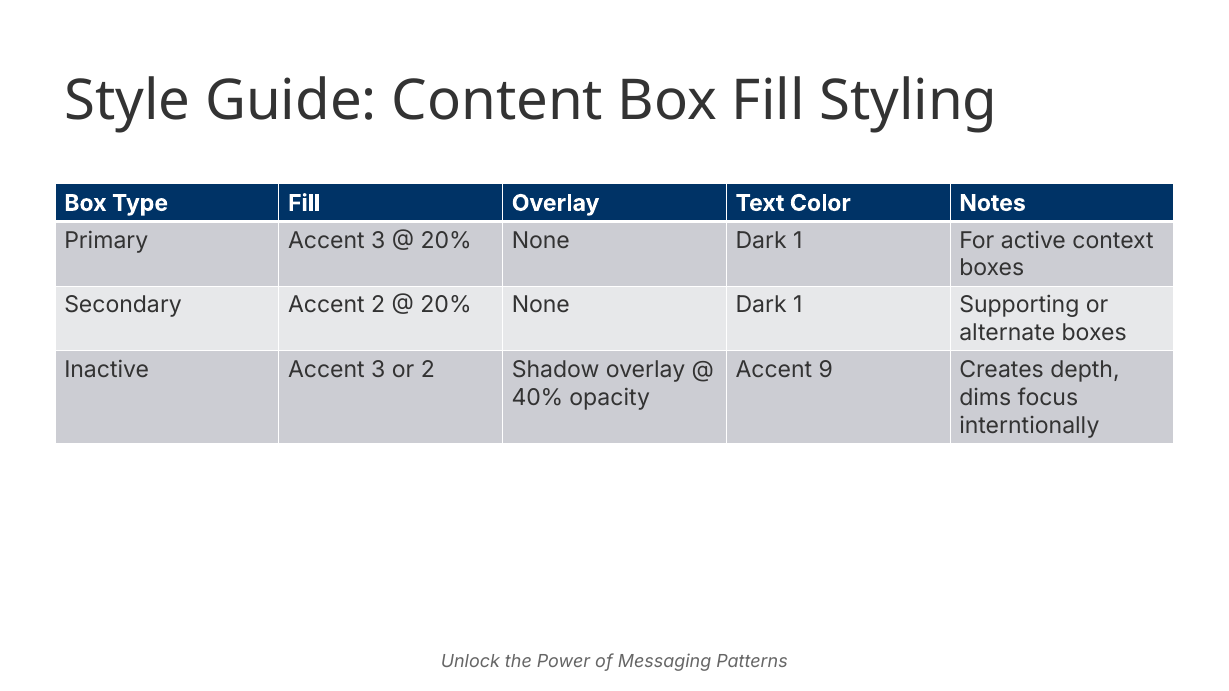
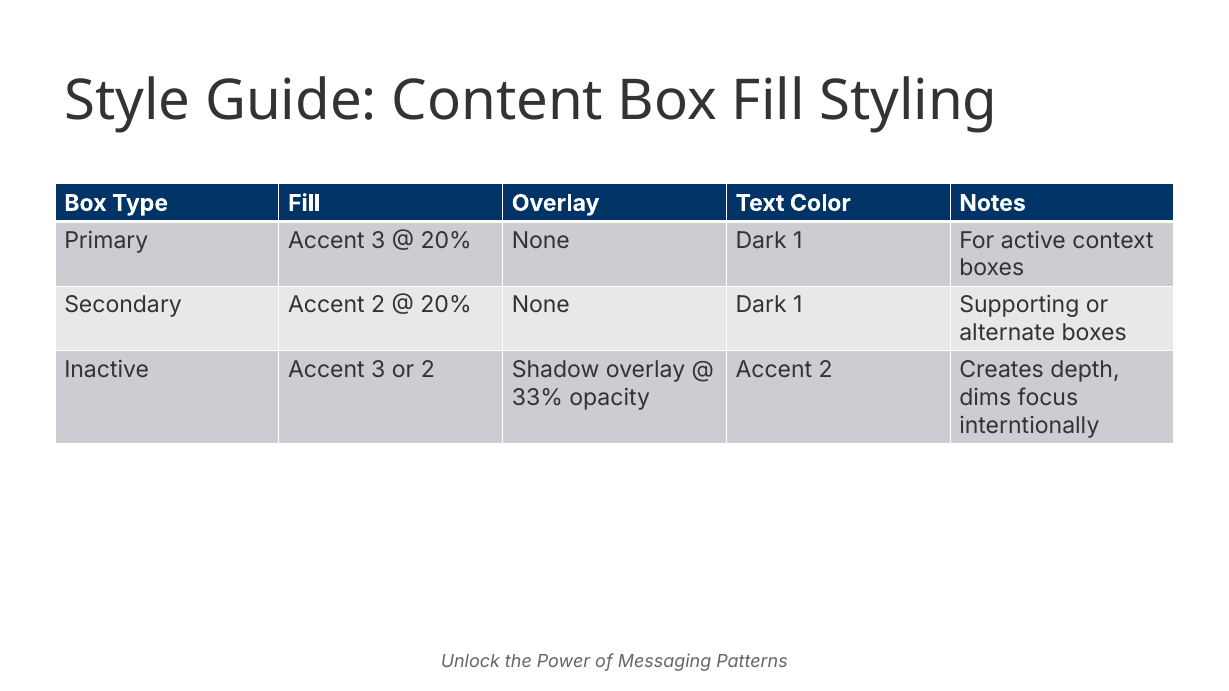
9: 9 -> 2 (826, 370)
40%: 40% -> 33% (537, 398)
